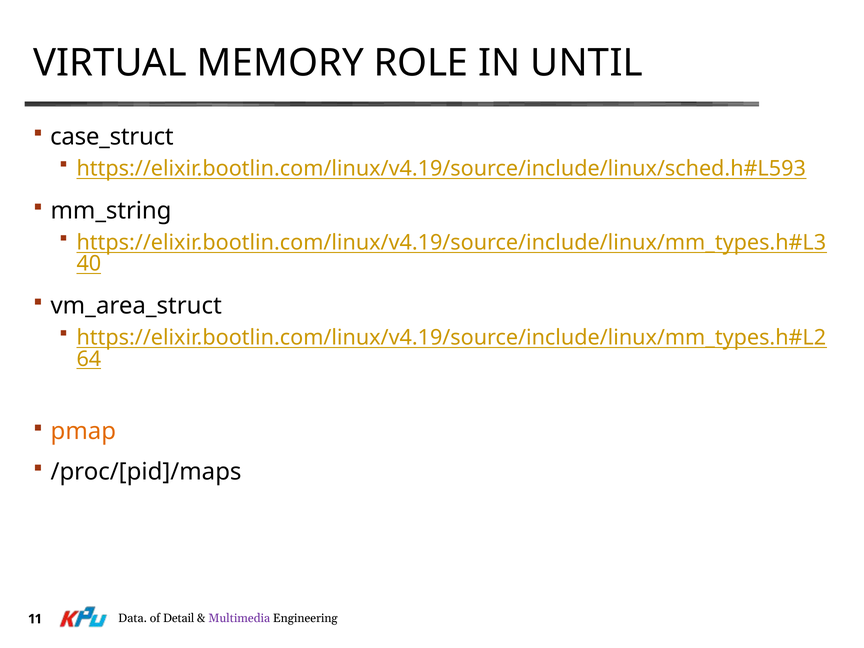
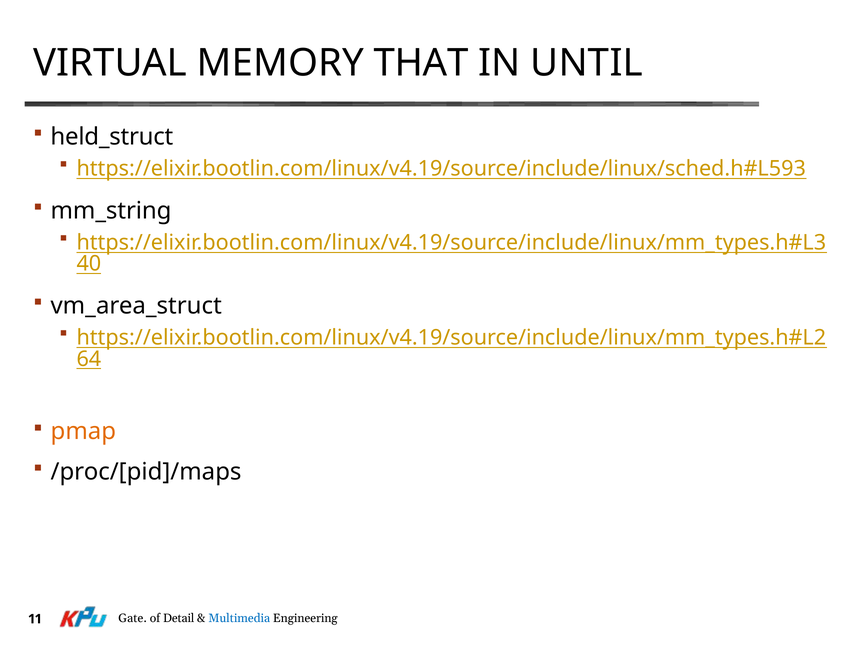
ROLE: ROLE -> THAT (421, 63)
case_struct: case_struct -> held_struct (112, 137)
Data: Data -> Gate (133, 618)
Multimedia colour: purple -> blue (239, 618)
